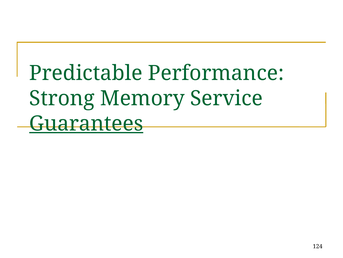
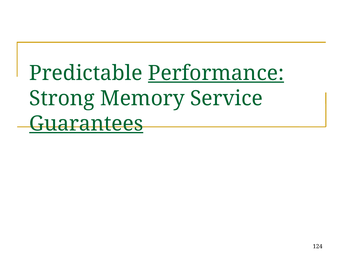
Performance underline: none -> present (216, 73)
